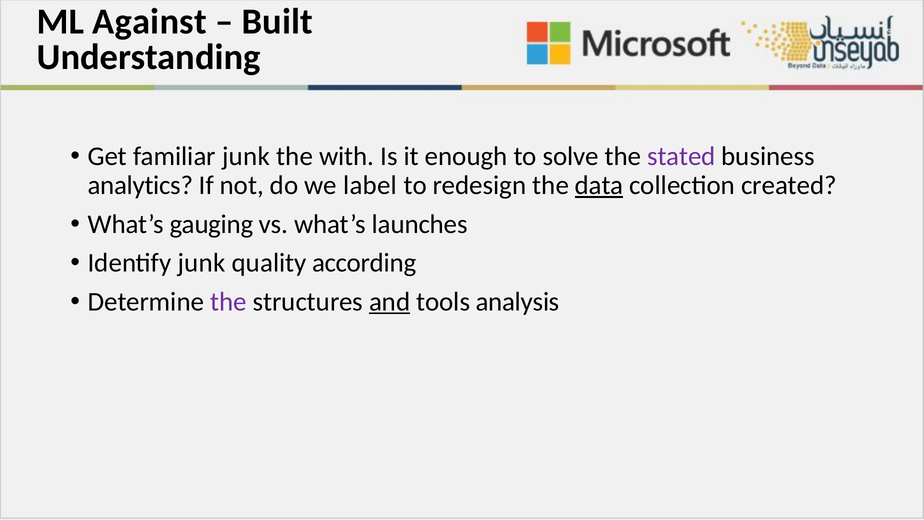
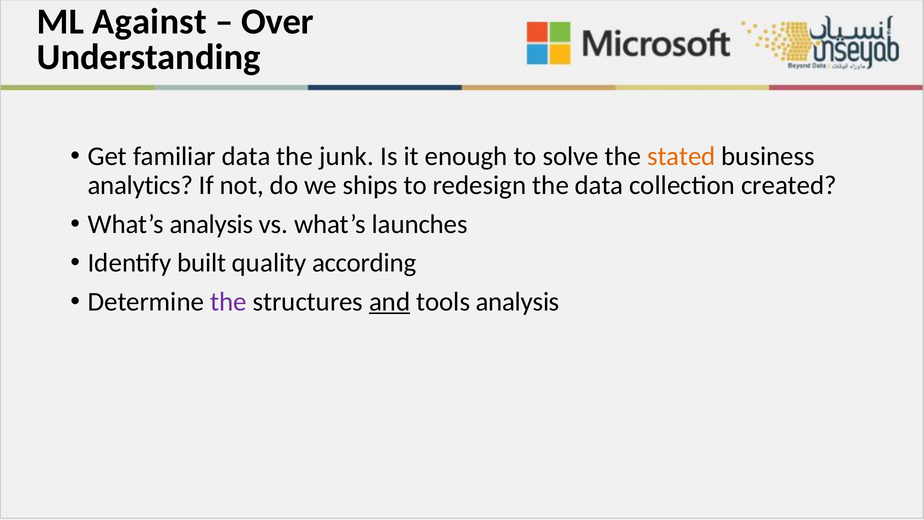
Built: Built -> Over (278, 22)
familiar junk: junk -> data (246, 156)
with: with -> junk (347, 156)
stated colour: purple -> orange (681, 156)
label: label -> ships (370, 185)
data underline: present -> none (599, 185)
What’s gauging: gauging -> analysis (211, 224)
Identify junk: junk -> built (202, 263)
